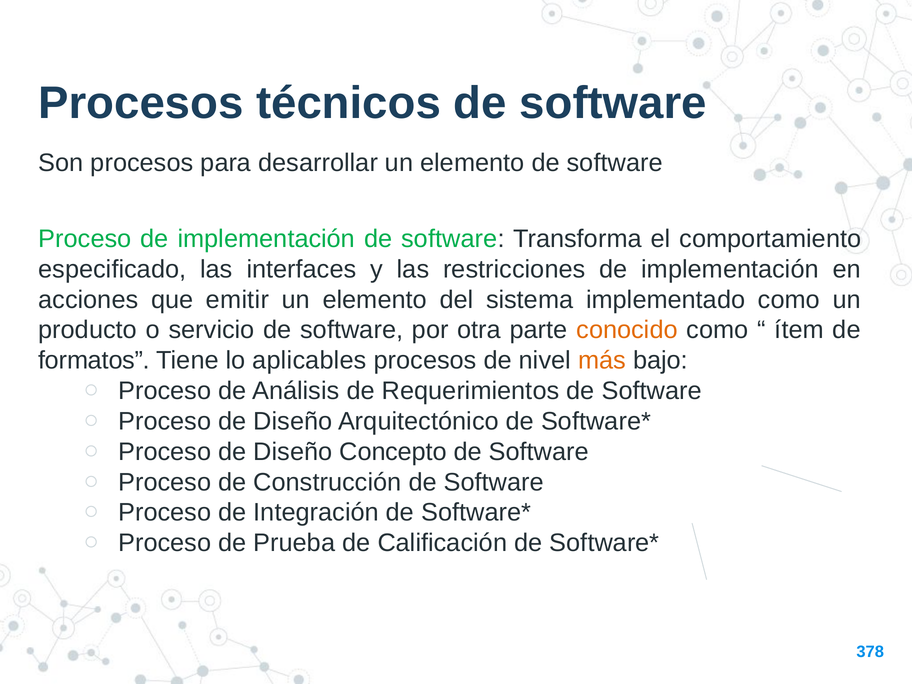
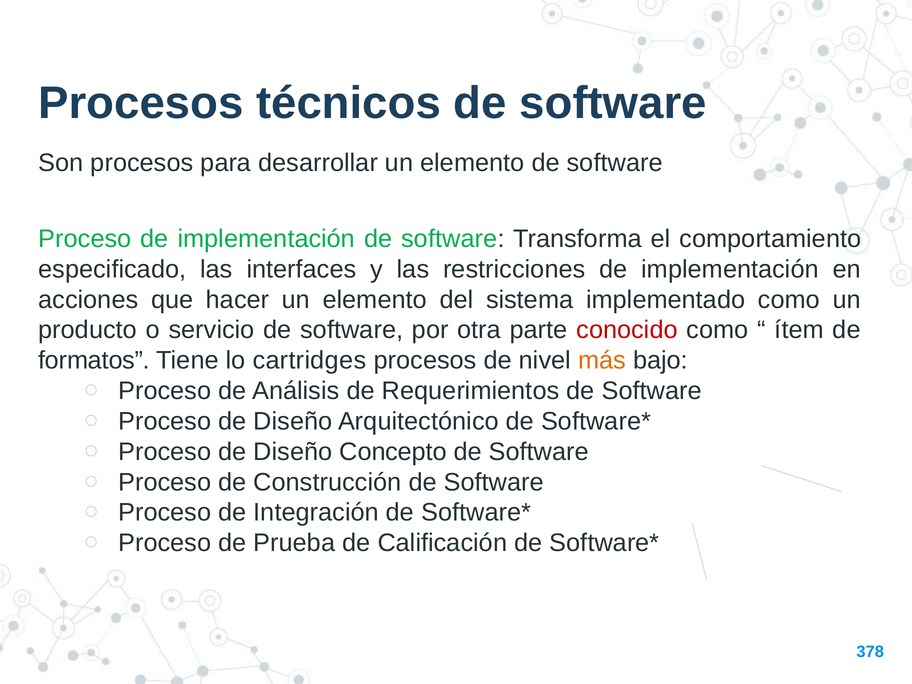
emitir: emitir -> hacer (238, 300)
conocido colour: orange -> red (627, 330)
aplicables: aplicables -> cartridges (309, 360)
